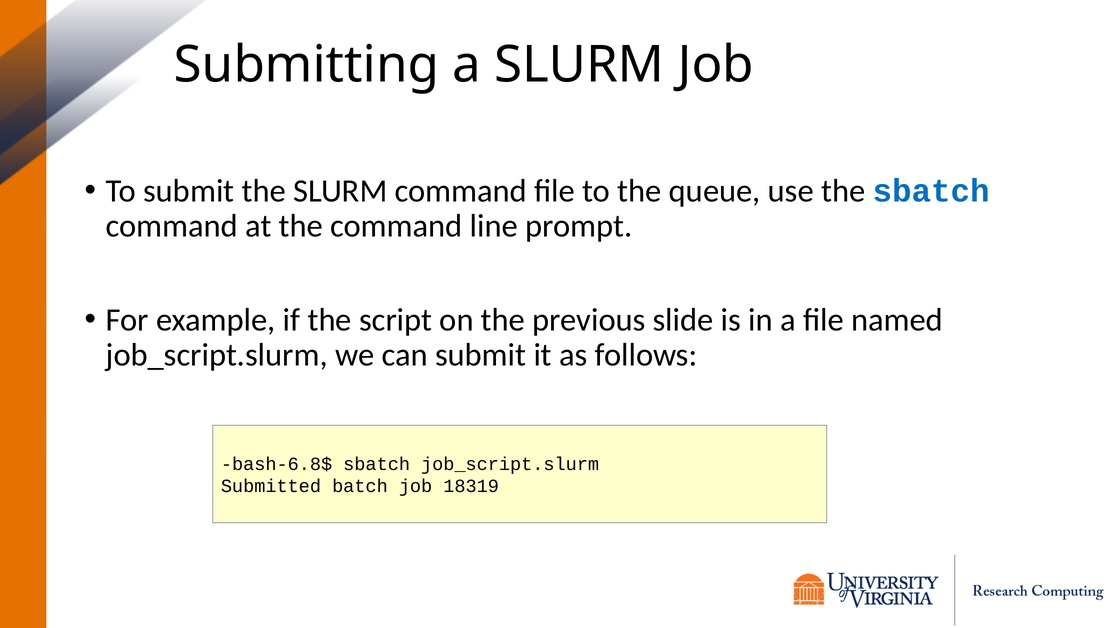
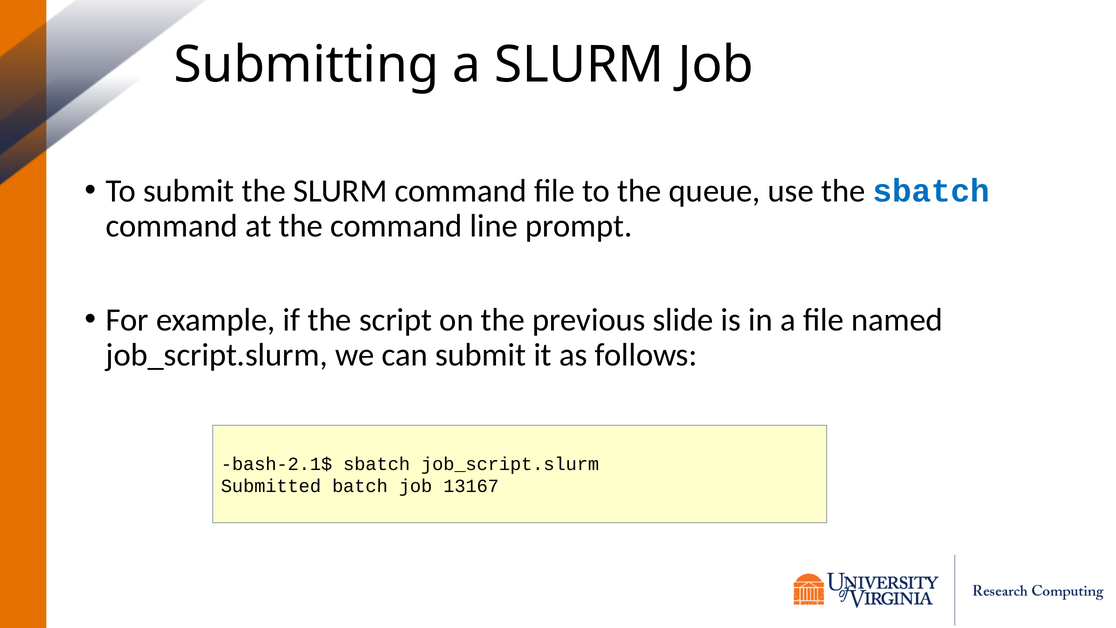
bash-6.8$: bash-6.8$ -> bash-2.1$ (277, 464)
18319: 18319 -> 13167 (471, 486)
